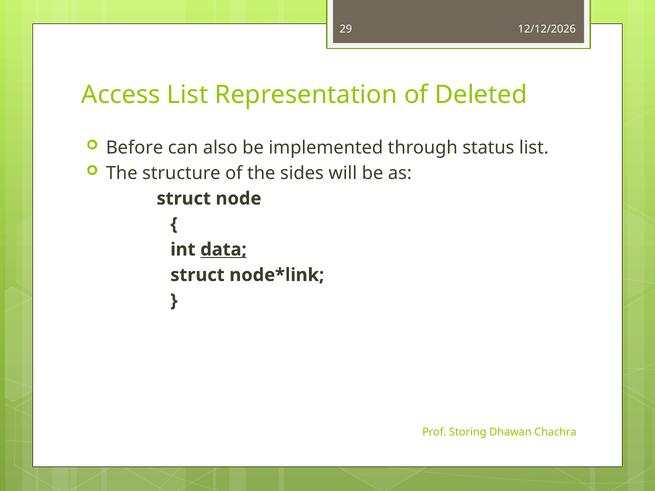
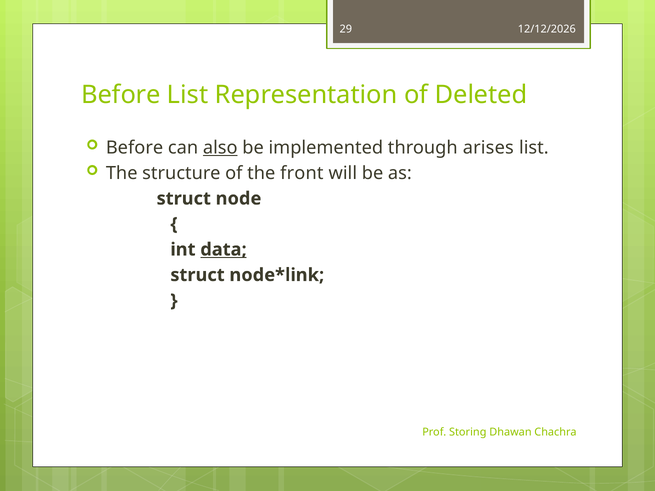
Access: Access -> Before (121, 95)
also underline: none -> present (220, 148)
status: status -> arises (488, 148)
sides: sides -> front (302, 173)
